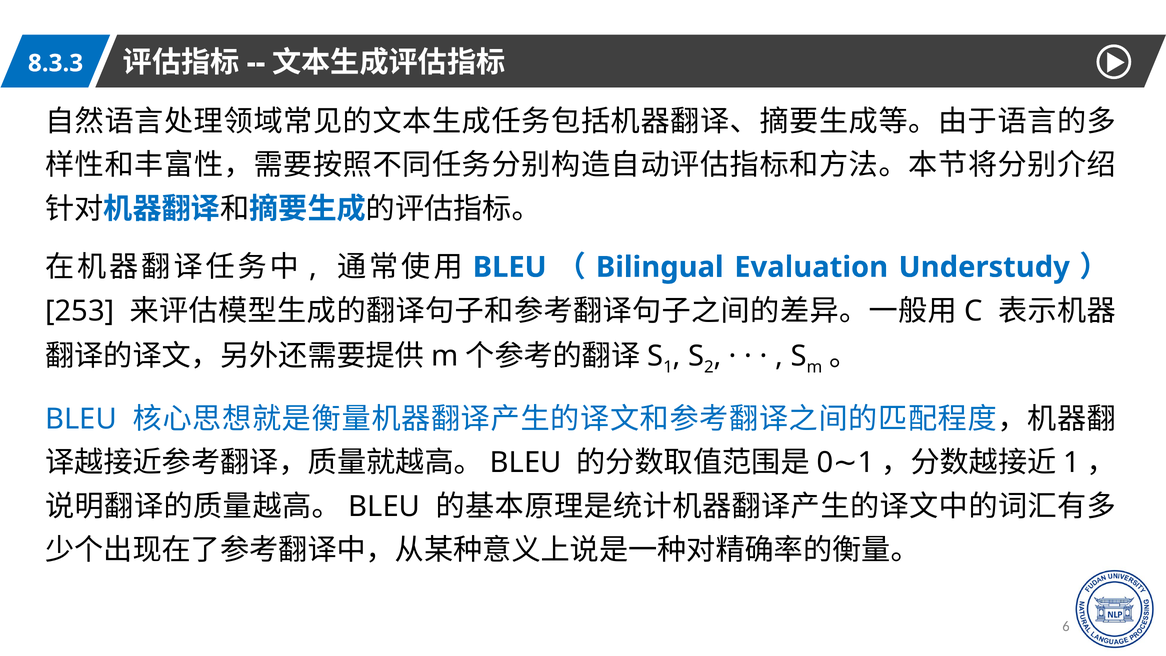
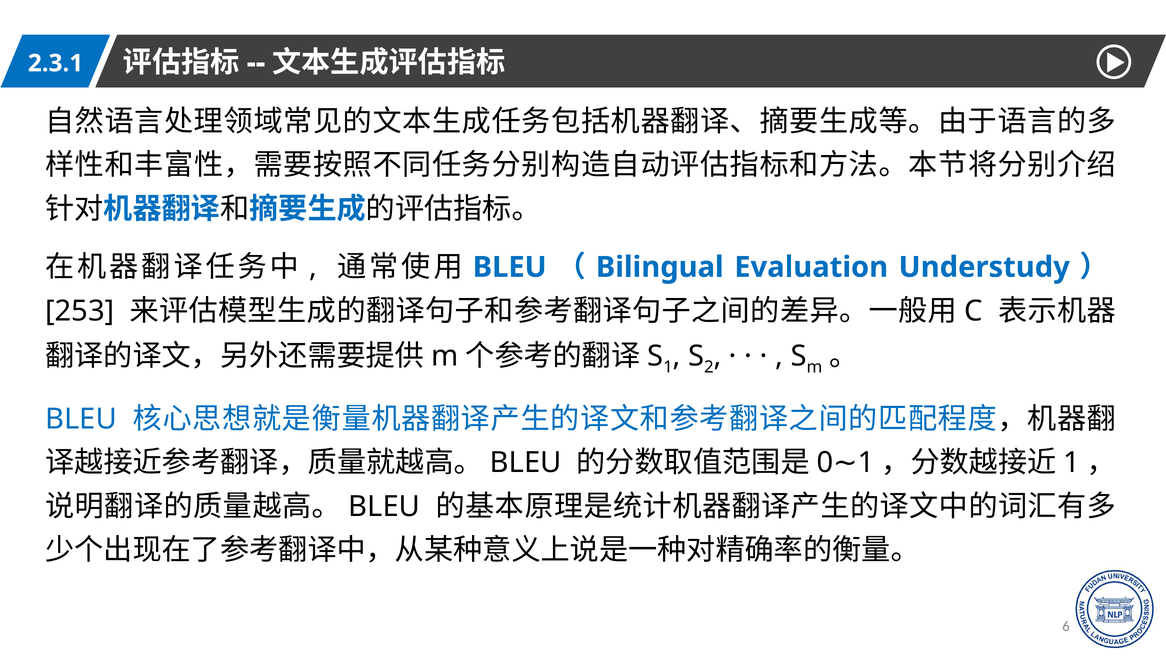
8.3.3: 8.3.3 -> 2.3.1 (56, 63)
